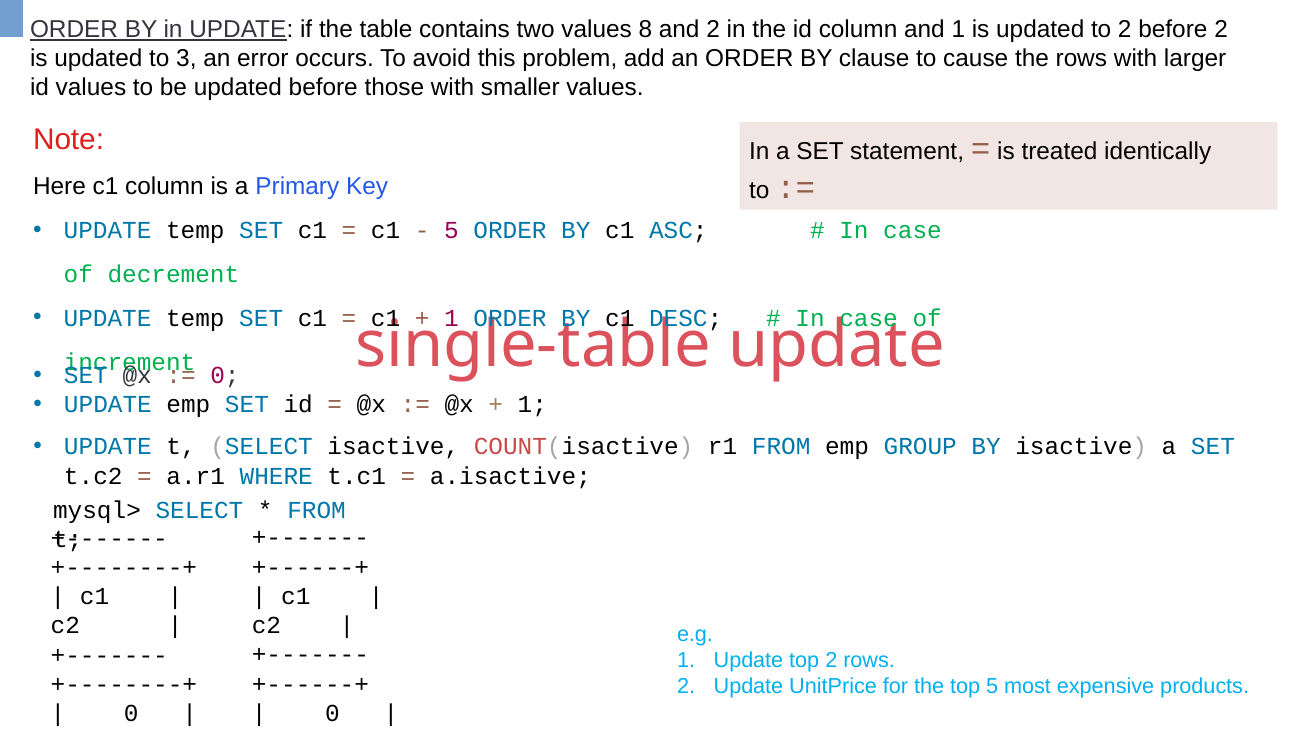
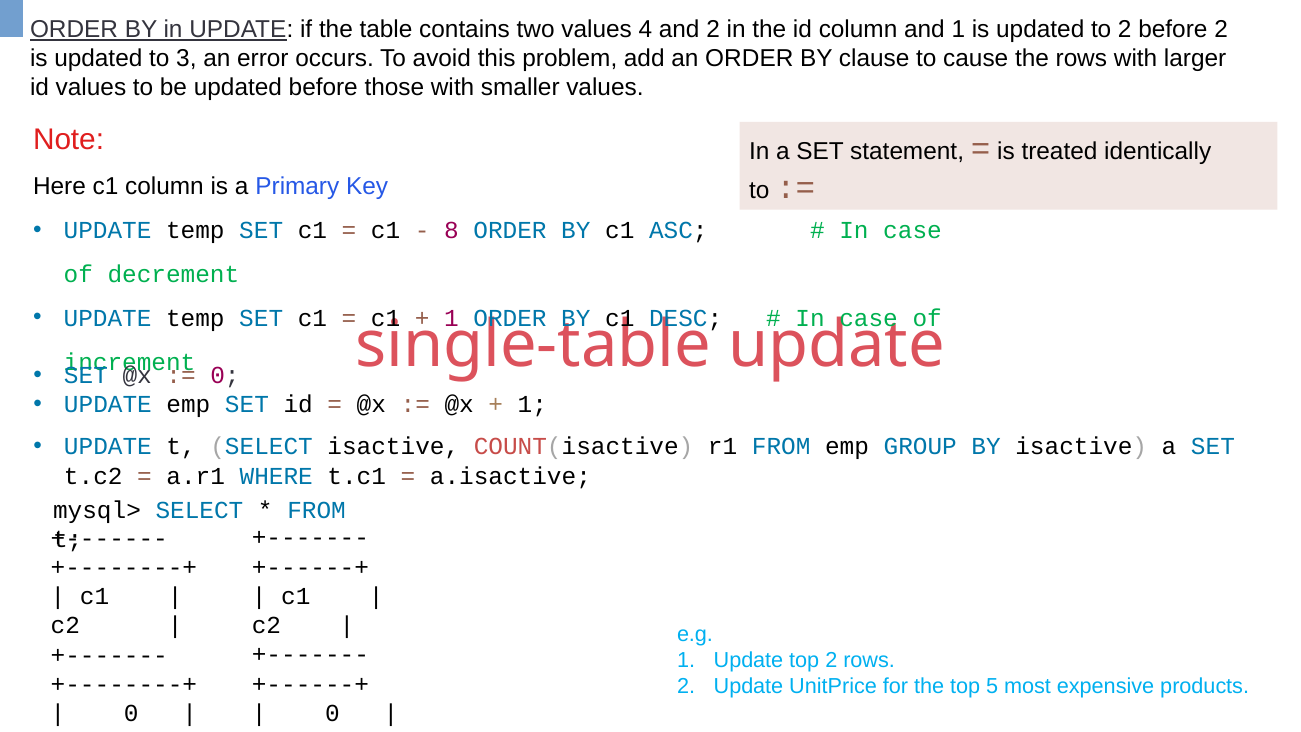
8: 8 -> 4 (645, 29)
5: 5 -> 8 (451, 230)
